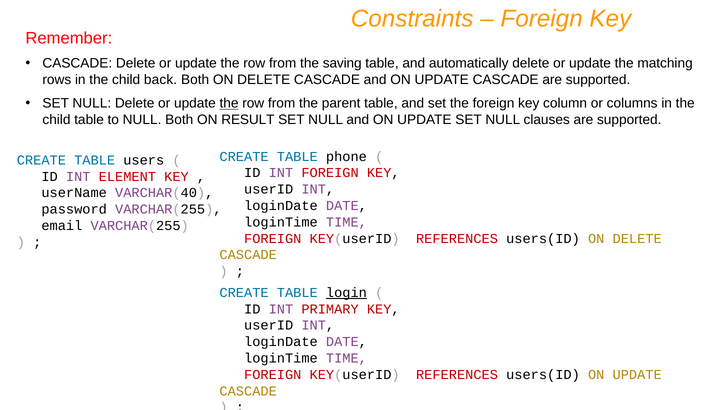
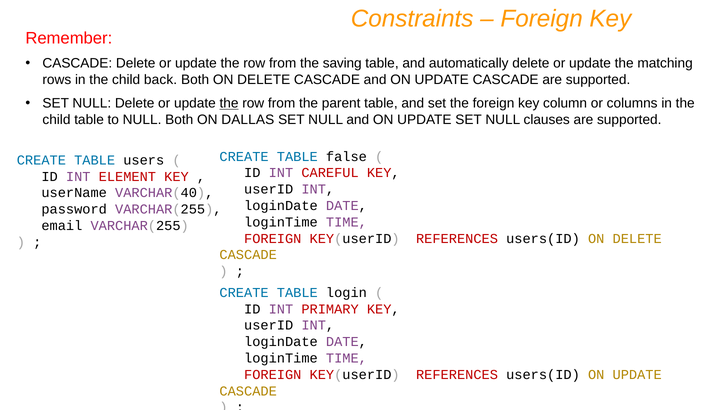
RESULT: RESULT -> DALLAS (248, 120)
phone: phone -> false (346, 156)
INT FOREIGN: FOREIGN -> CAREFUL (330, 173)
login underline: present -> none (346, 292)
